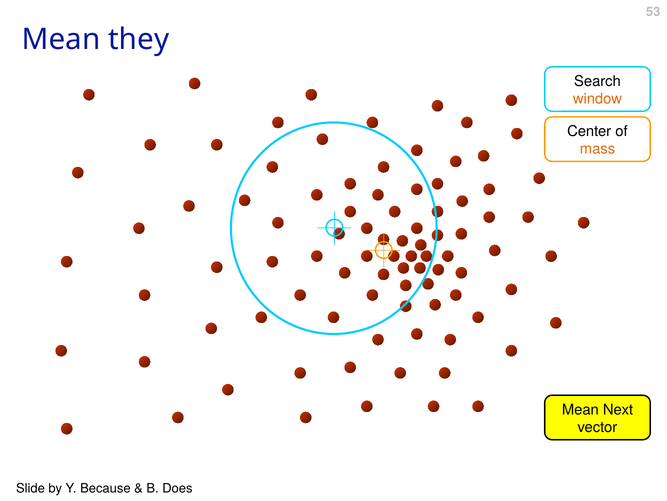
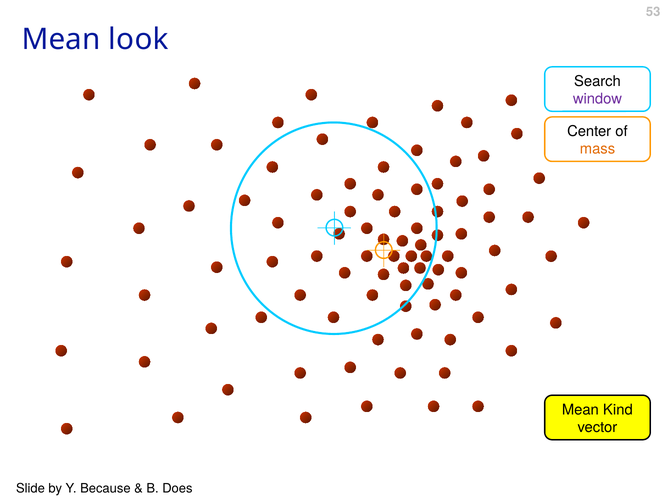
they: they -> look (139, 39)
window colour: orange -> purple (597, 99)
Next: Next -> Kind (618, 409)
